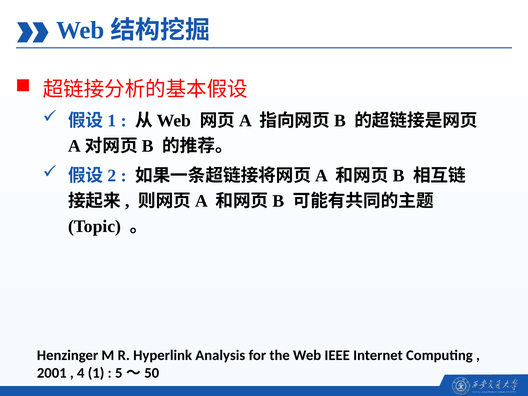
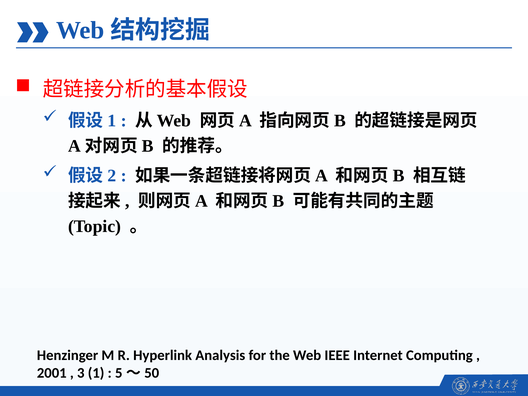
4: 4 -> 3 (81, 373)
